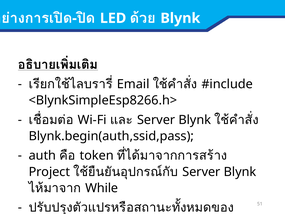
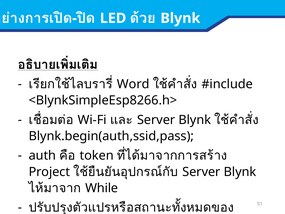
Email: Email -> Word (133, 84)
